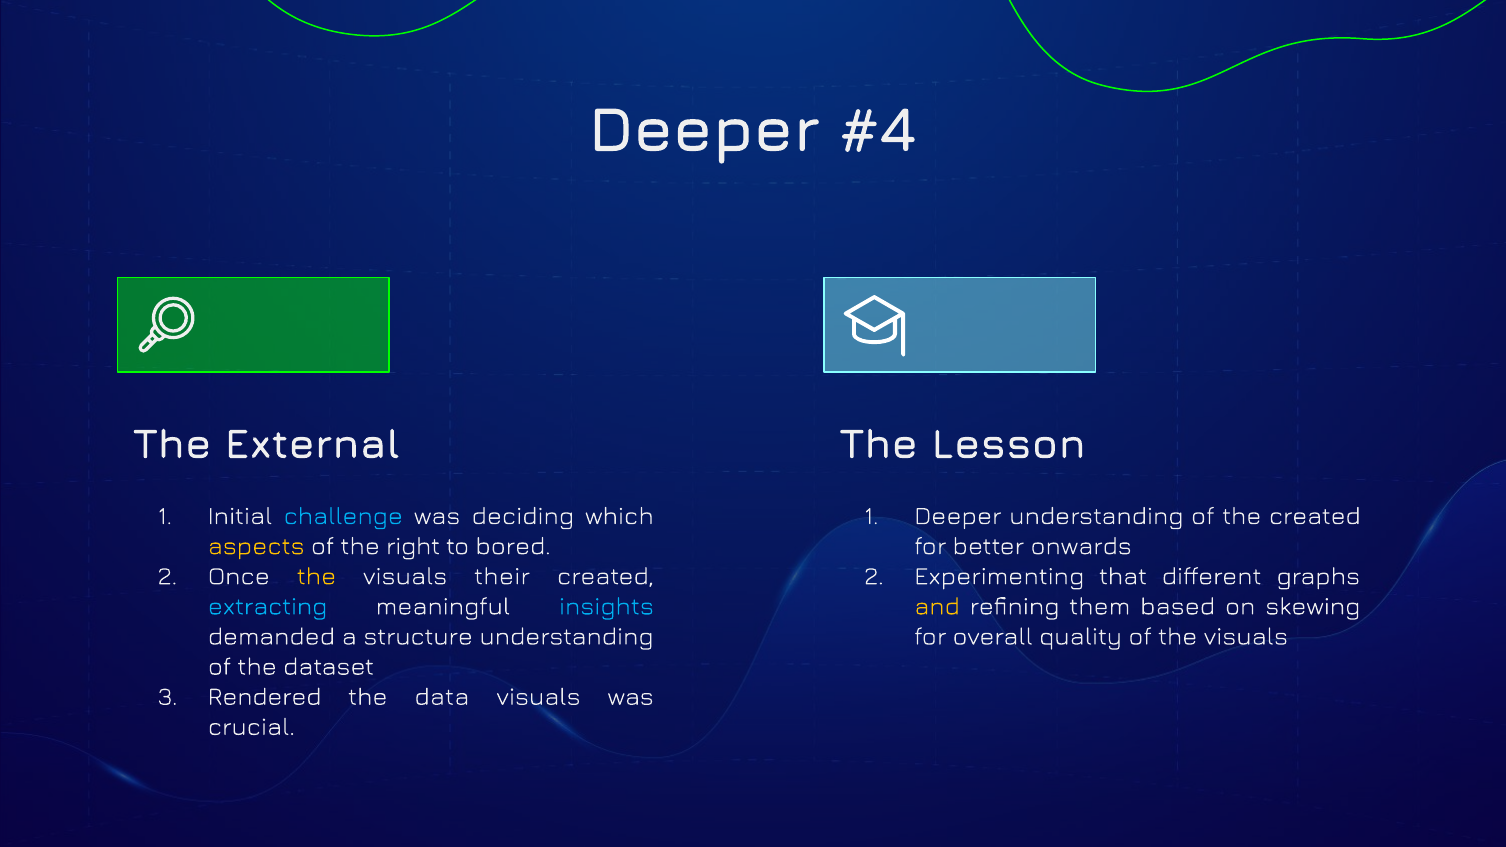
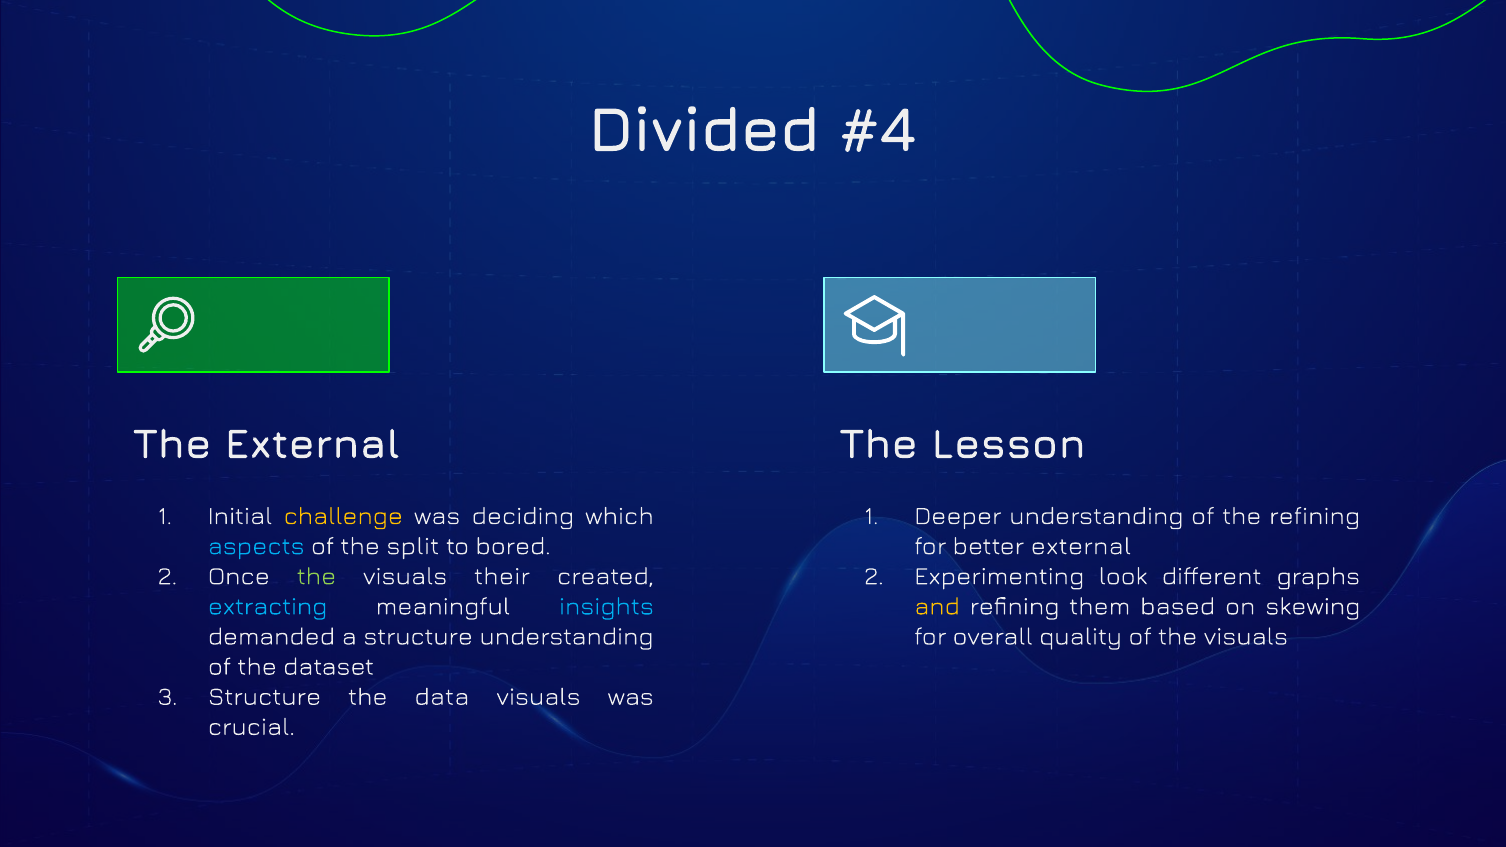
Deeper: Deeper -> Divided (704, 130)
challenge colour: light blue -> yellow (343, 516)
the created: created -> refining (1315, 516)
aspects colour: yellow -> light blue (256, 546)
right: right -> split (413, 546)
better onwards: onwards -> external (1081, 546)
the colour: yellow -> light green (317, 576)
that: that -> look (1123, 576)
Rendered: Rendered -> Structure (264, 697)
